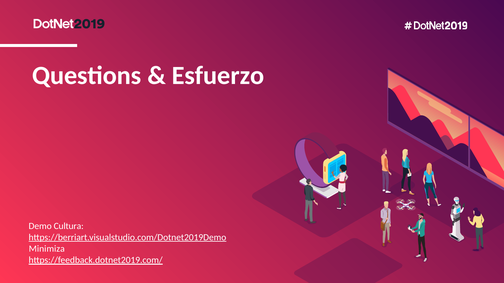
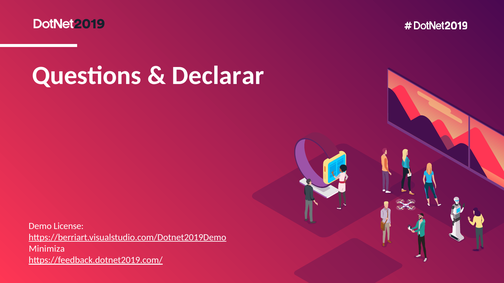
Esfuerzo: Esfuerzo -> Declarar (218, 76)
Cultura: Cultura -> License (69, 226)
